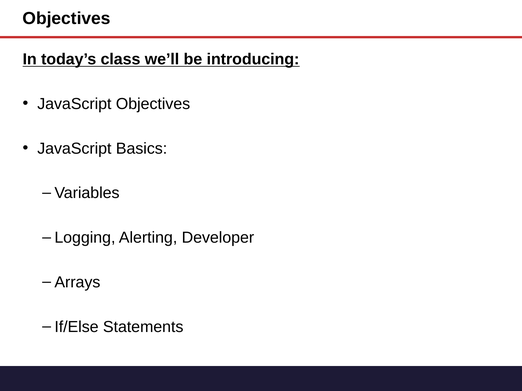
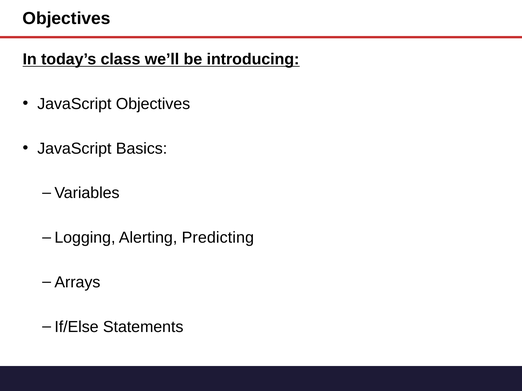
Developer: Developer -> Predicting (218, 238)
